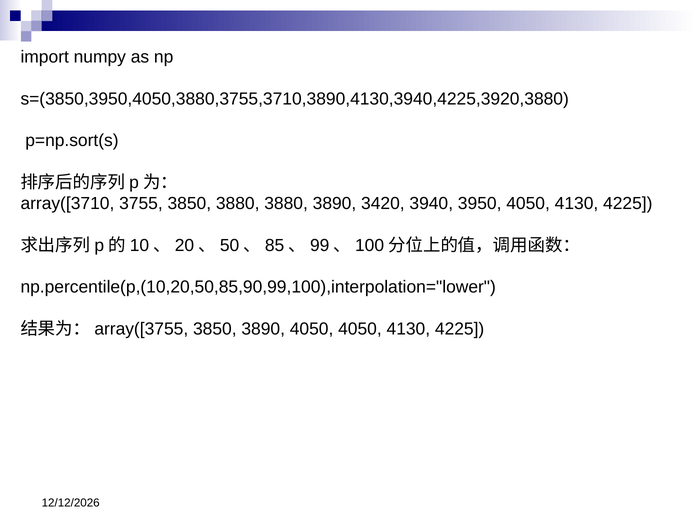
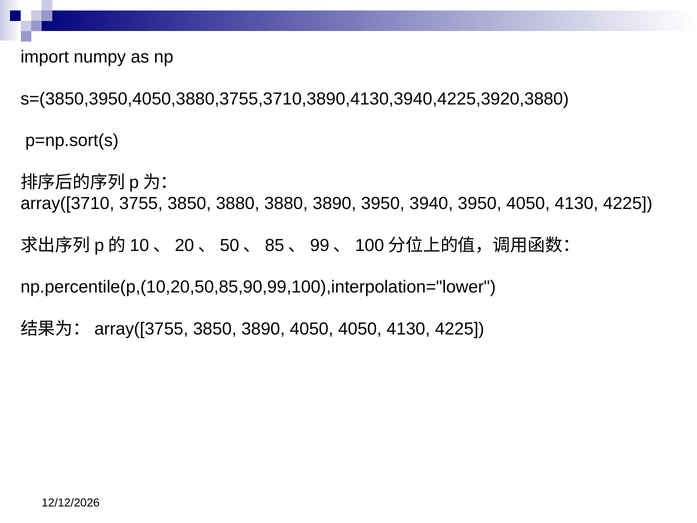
3890 3420: 3420 -> 3950 (383, 203)
